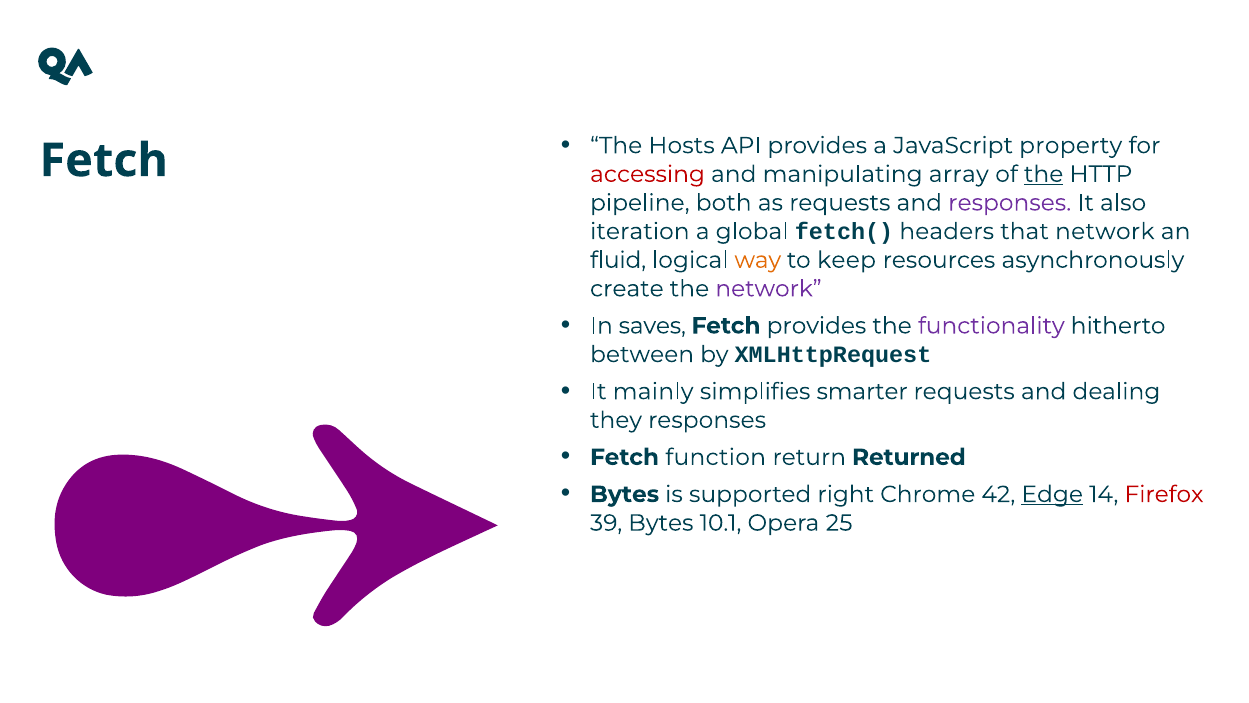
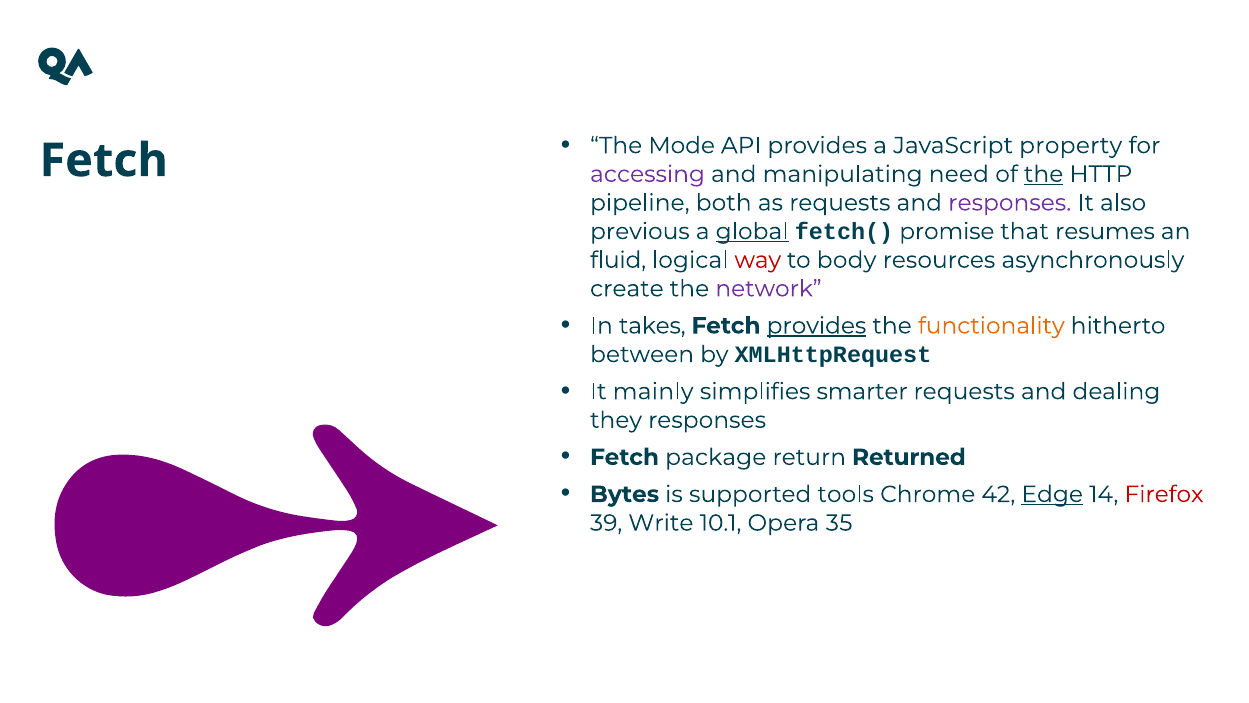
Hosts: Hosts -> Mode (682, 145)
accessing colour: red -> purple (647, 174)
array: array -> need (959, 174)
iteration: iteration -> previous (640, 231)
global underline: none -> present (752, 231)
headers: headers -> promise (947, 231)
that network: network -> resumes (1105, 231)
way colour: orange -> red (758, 260)
keep: keep -> body (847, 260)
saves: saves -> takes (652, 326)
provides underline: none -> present (816, 326)
functionality colour: purple -> orange (991, 326)
function: function -> package (716, 457)
right: right -> tools (846, 494)
39 Bytes: Bytes -> Write (661, 523)
25: 25 -> 35 (839, 523)
